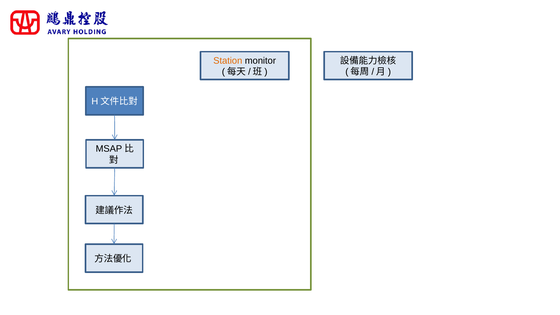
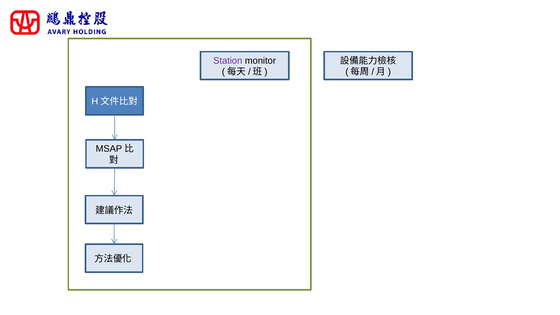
Station colour: orange -> purple (228, 61)
